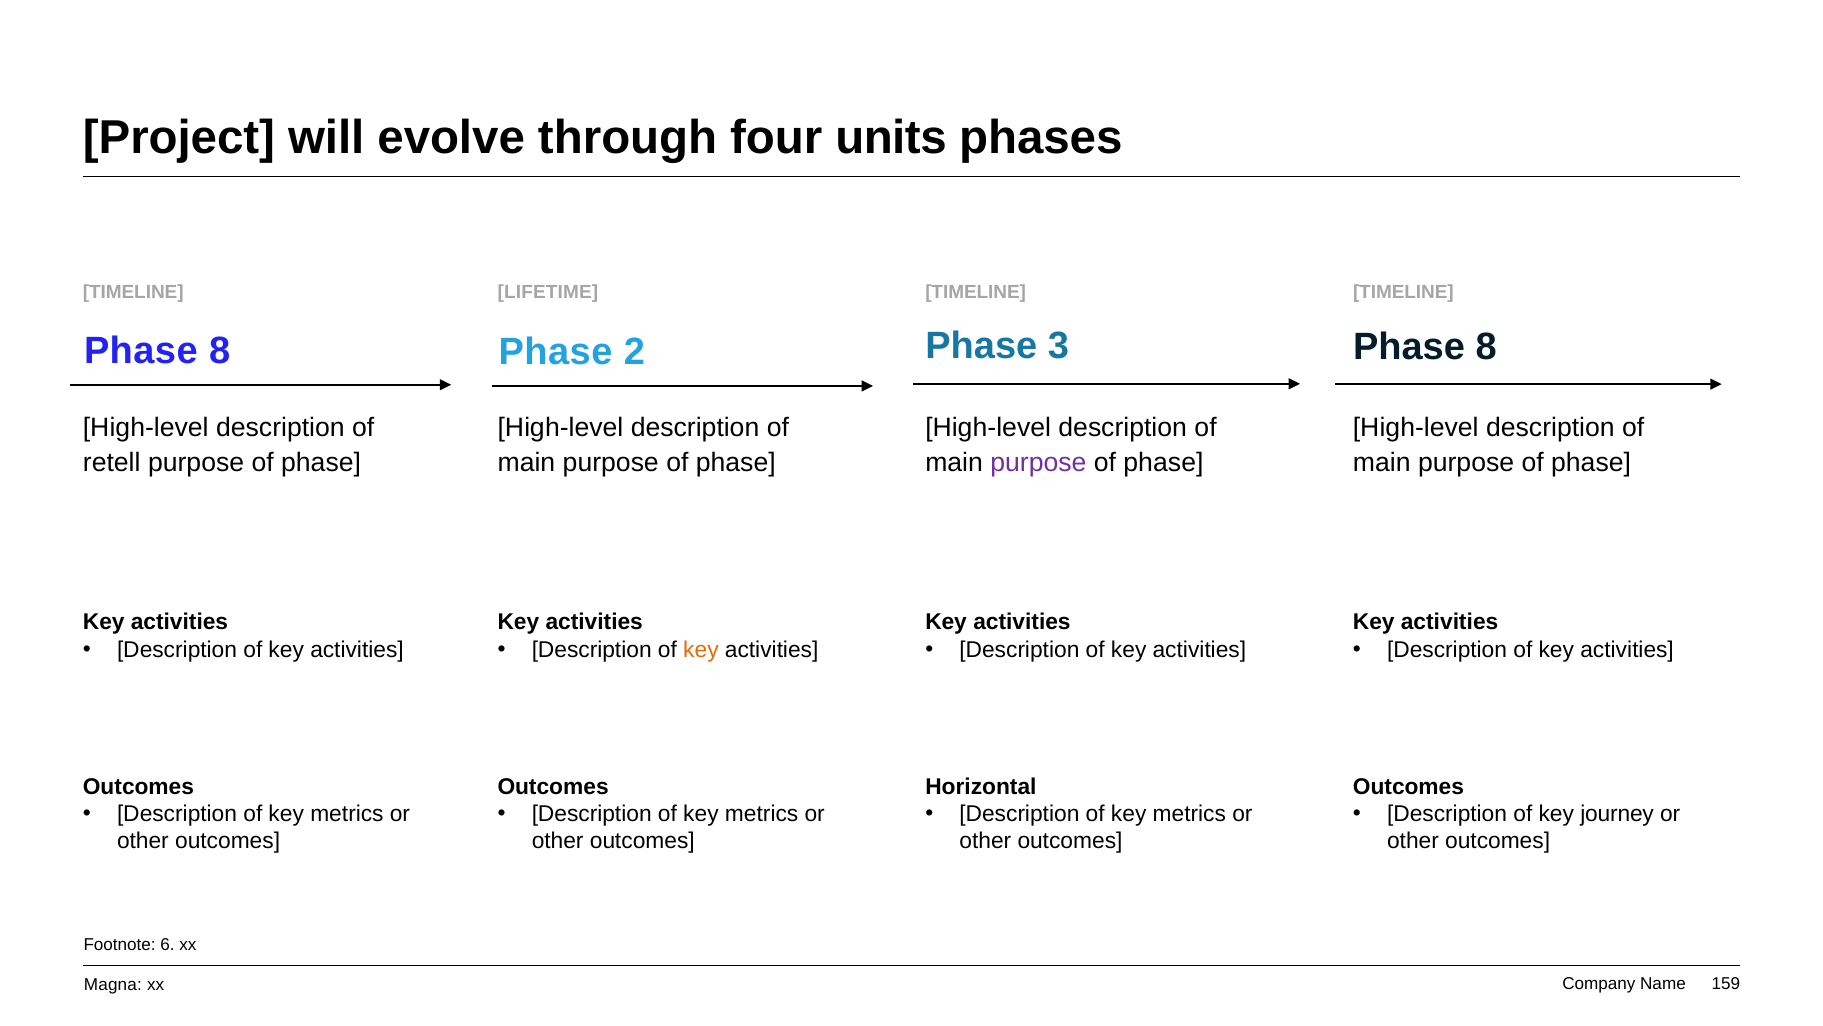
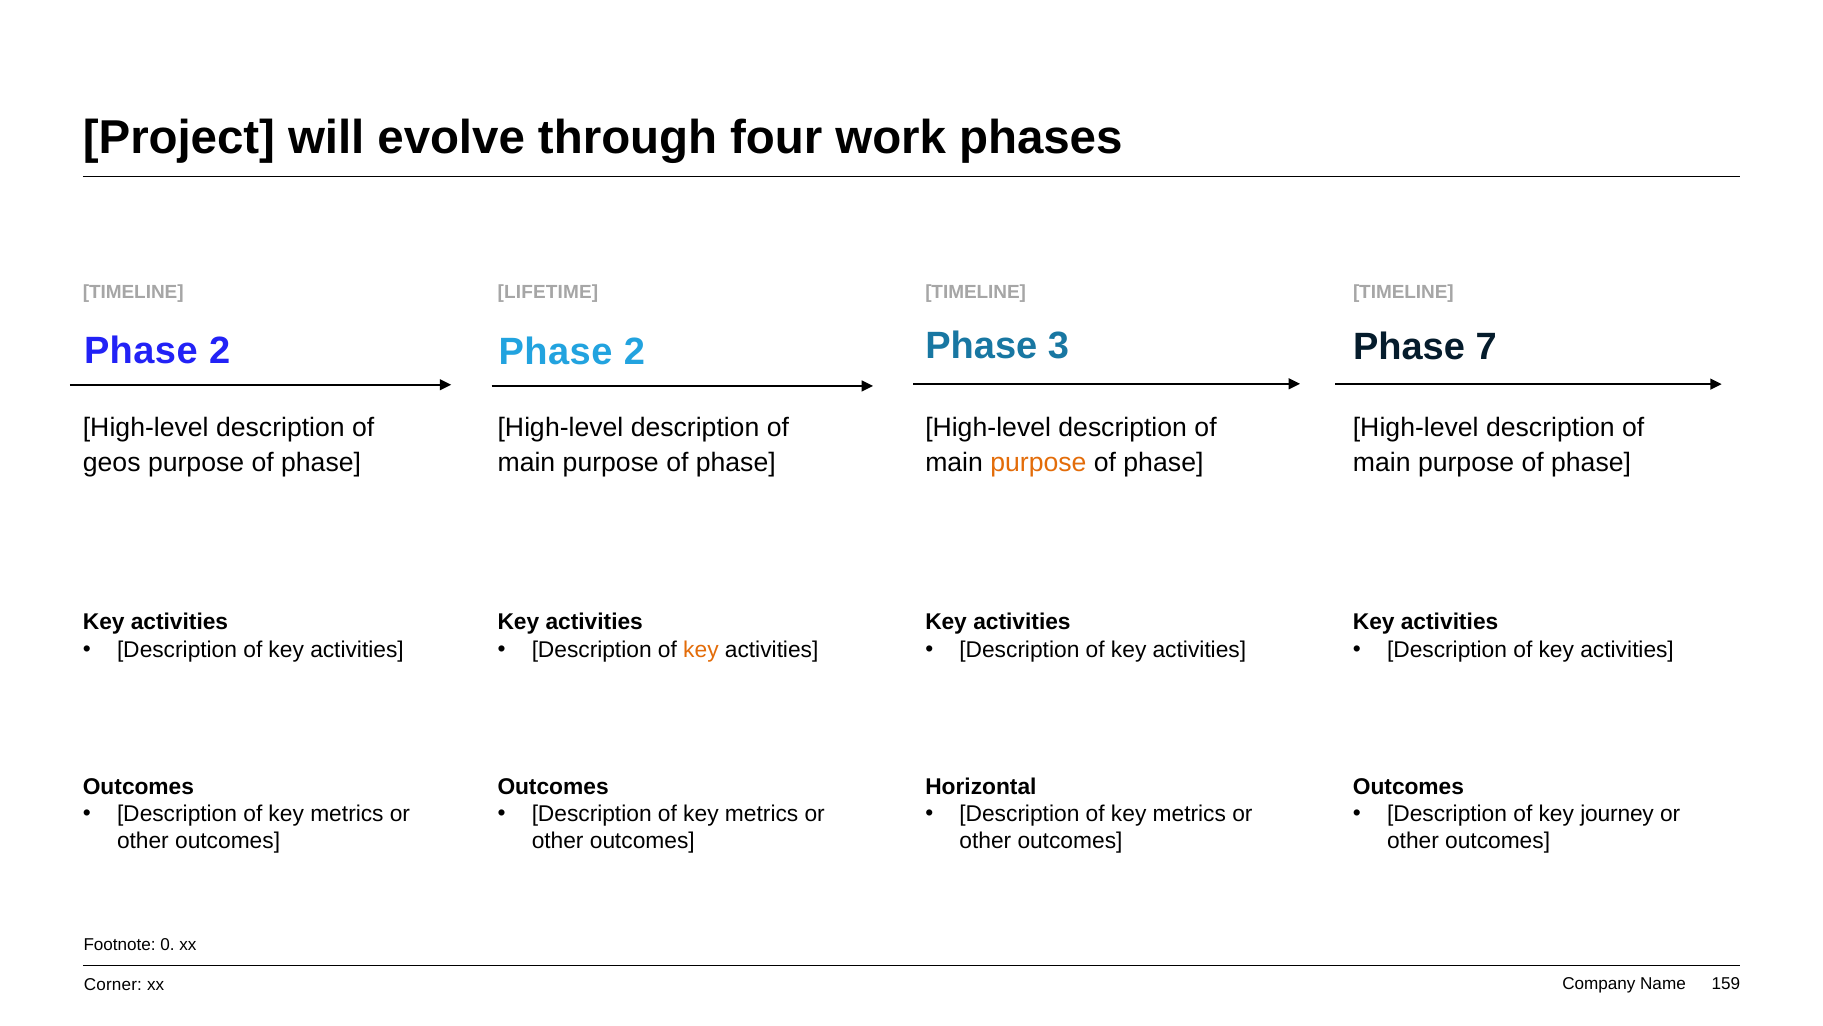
units: units -> work (891, 137)
8: 8 -> 7 (1486, 347)
8: 8 -> 2 (220, 350)
retell: retell -> geos (112, 462)
purpose colour: purple -> orange (1038, 462)
6: 6 -> 0 (167, 945)
Magna: Magna -> Corner (113, 984)
